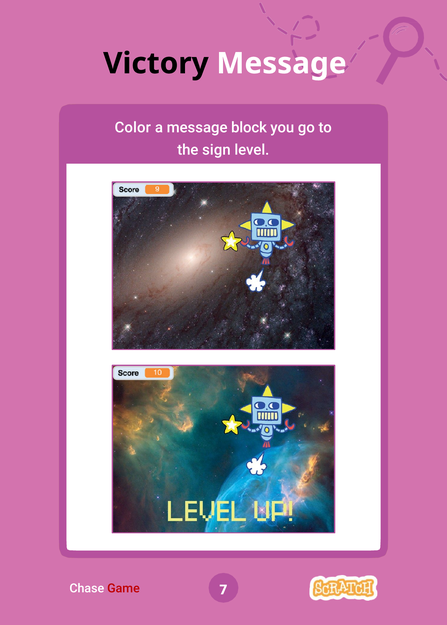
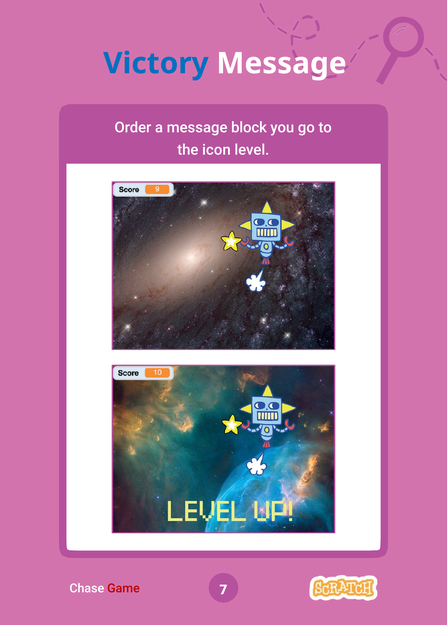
Victory colour: black -> blue (156, 64)
Color: Color -> Order (133, 128)
sign: sign -> icon (216, 150)
